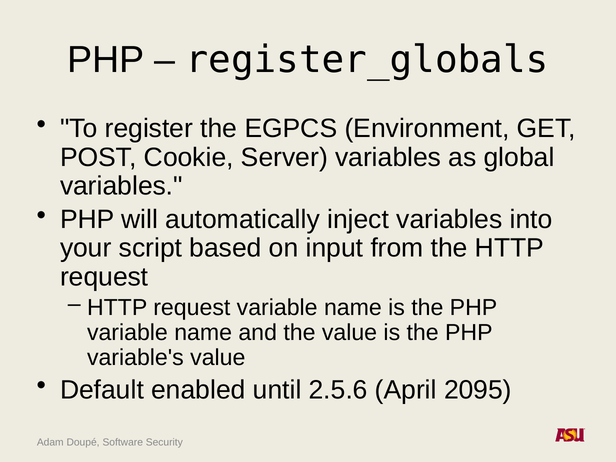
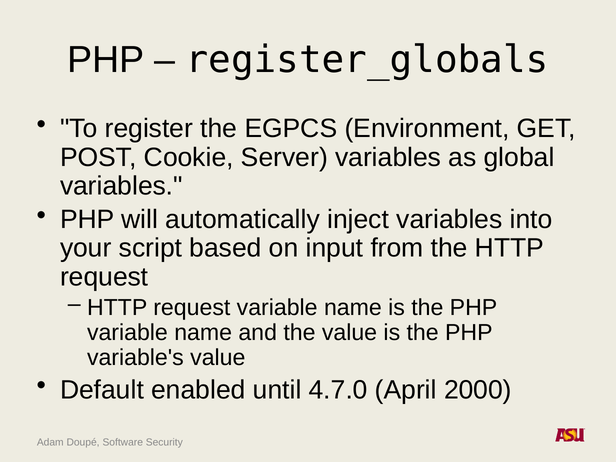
2.5.6: 2.5.6 -> 4.7.0 (338, 390)
2095: 2095 -> 2000 (478, 390)
